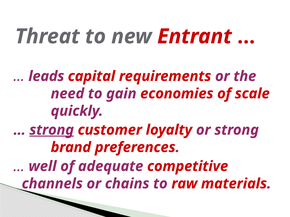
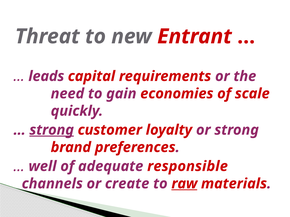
competitive: competitive -> responsible (188, 167)
chains: chains -> create (127, 184)
raw underline: none -> present (184, 184)
